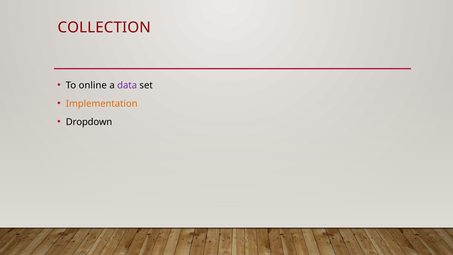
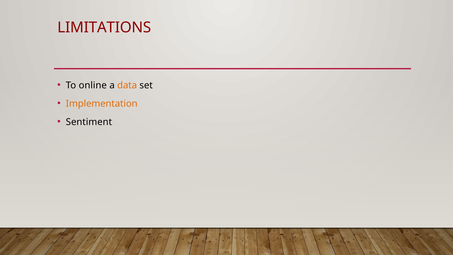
COLLECTION: COLLECTION -> LIMITATIONS (104, 27)
data colour: purple -> orange (127, 85)
Dropdown: Dropdown -> Sentiment (89, 122)
